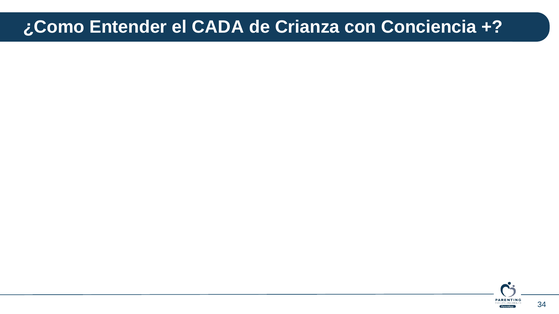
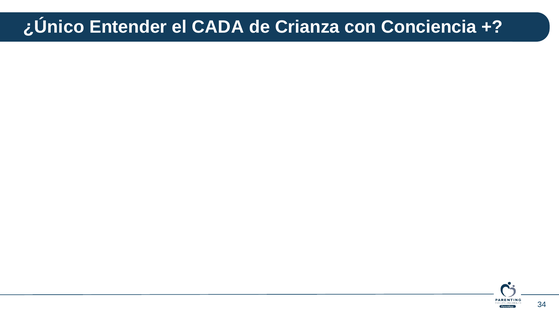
¿Como: ¿Como -> ¿Único (54, 27)
